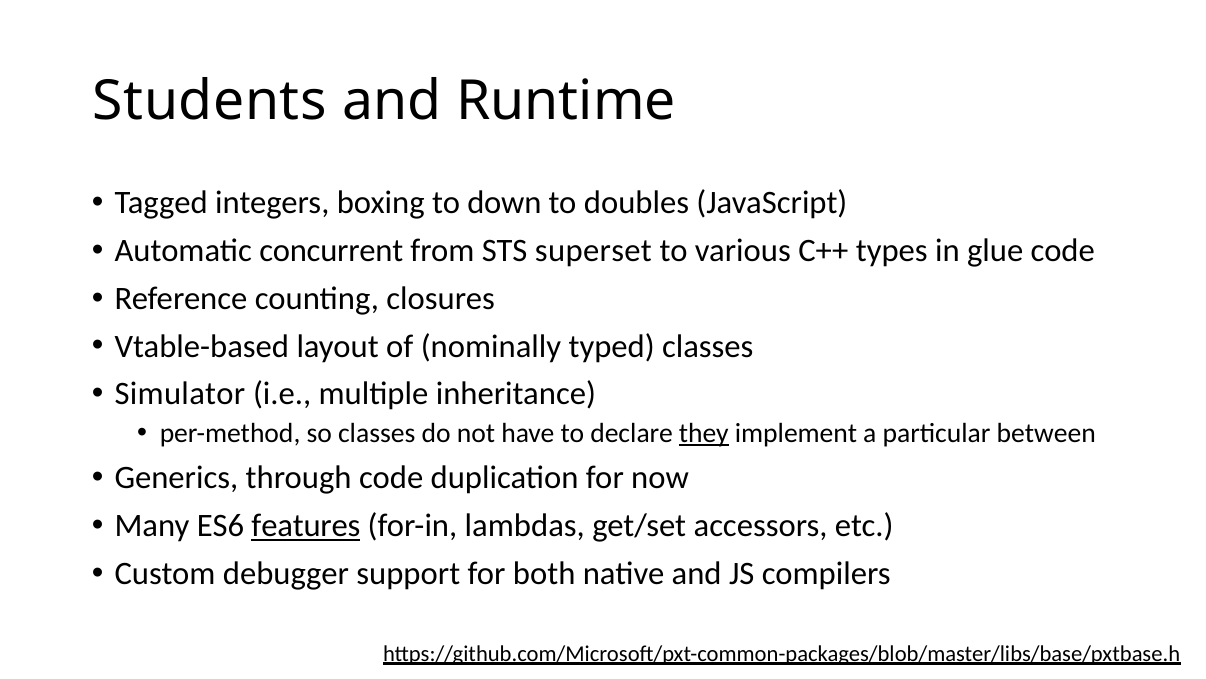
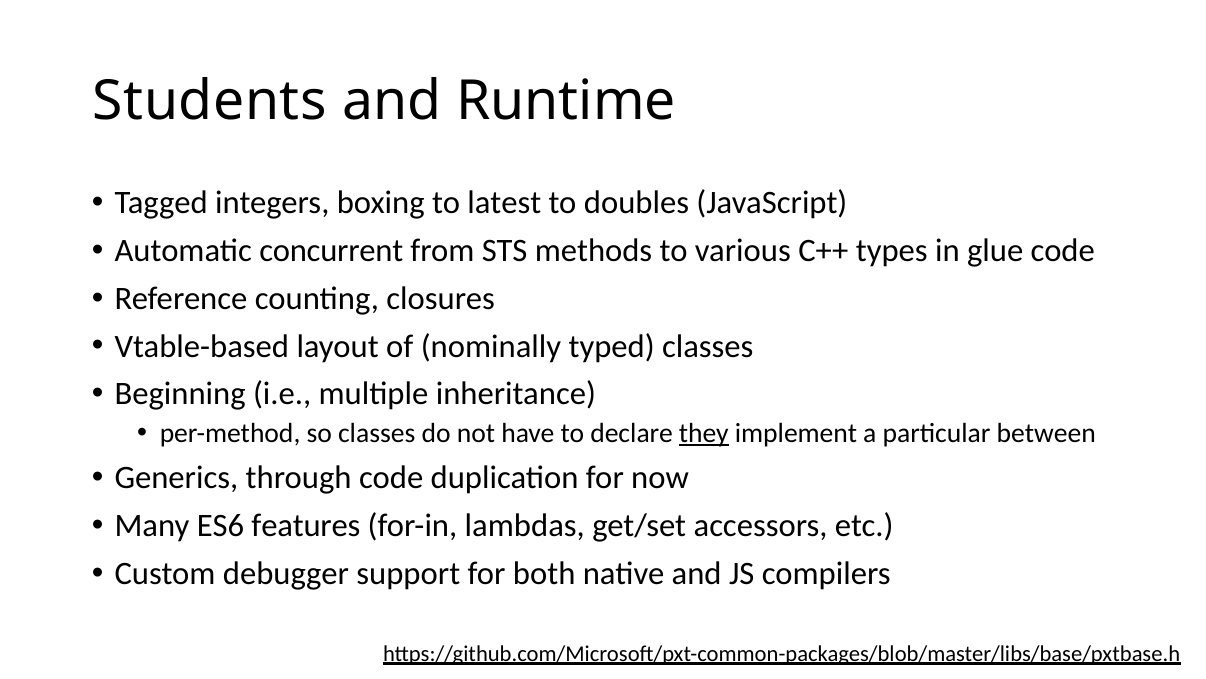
down: down -> latest (504, 203)
superset: superset -> methods (594, 250)
Simulator: Simulator -> Beginning (180, 394)
features underline: present -> none (306, 526)
